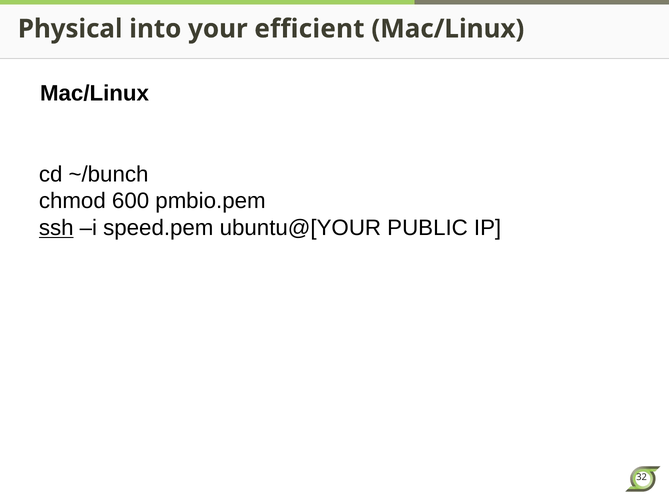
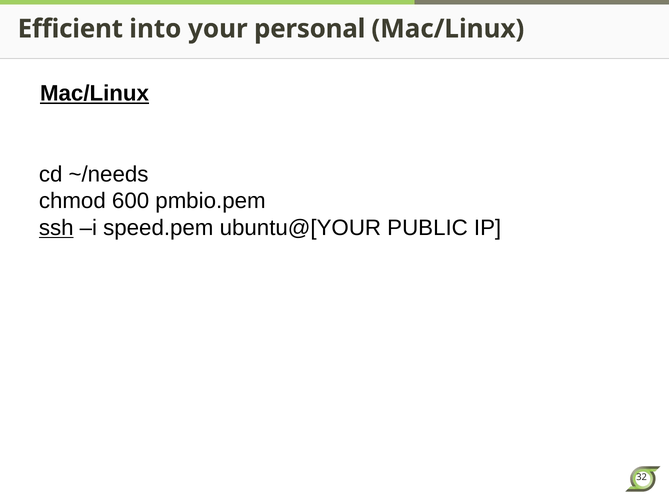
Physical: Physical -> Efficient (70, 29)
efficient: efficient -> personal (310, 29)
Mac/Linux underline: none -> present (94, 93)
~/bunch: ~/bunch -> ~/needs (109, 174)
